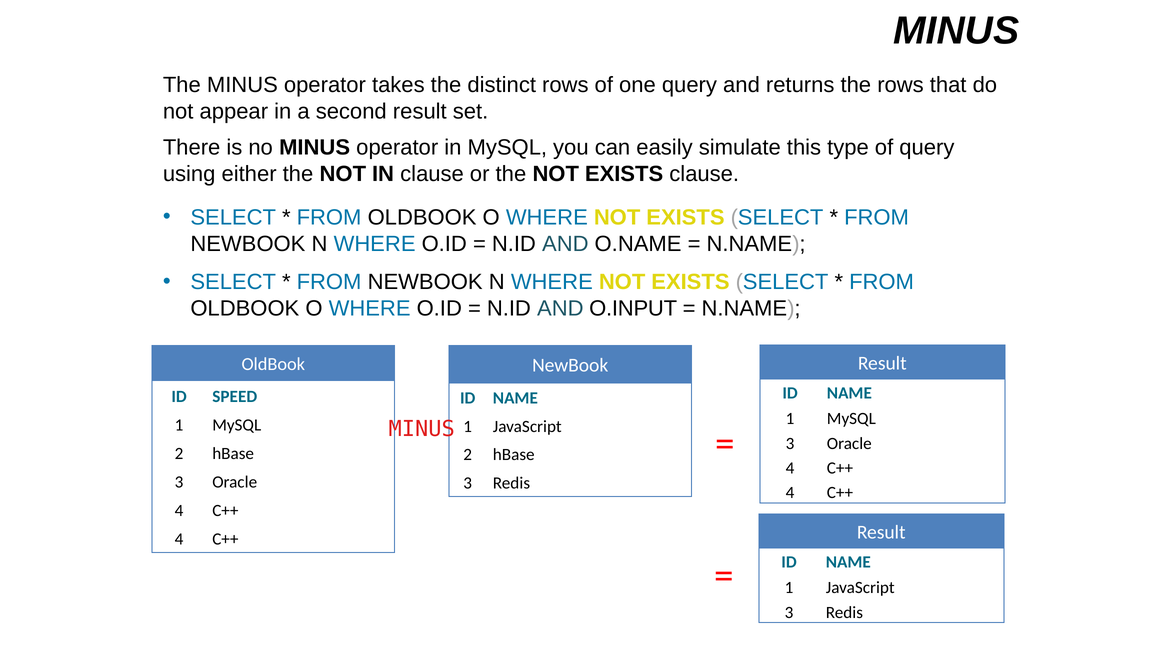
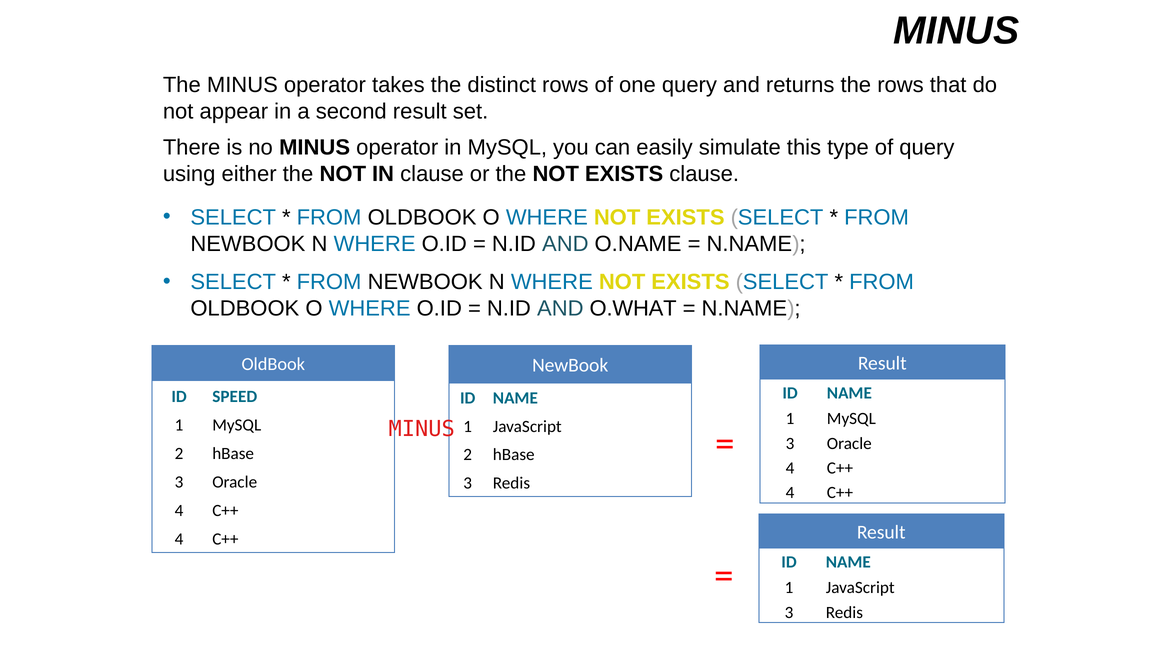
O.INPUT: O.INPUT -> O.WHAT (633, 308)
